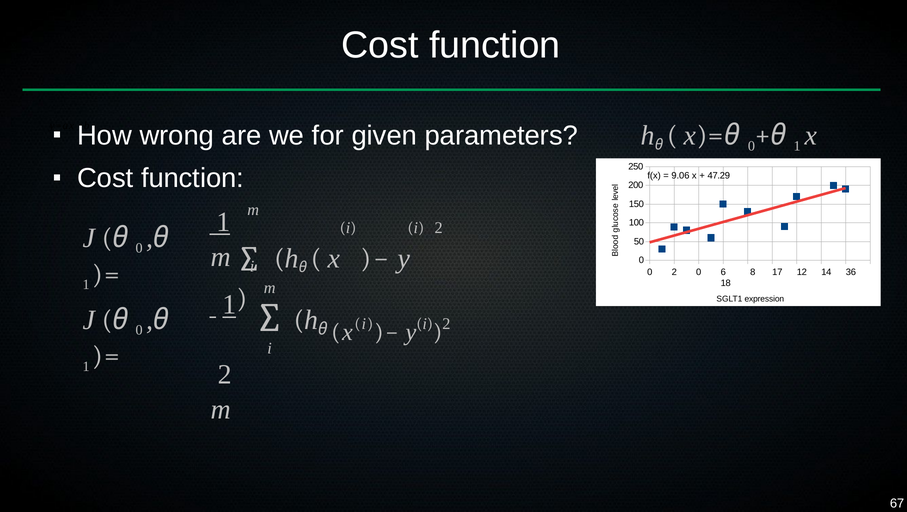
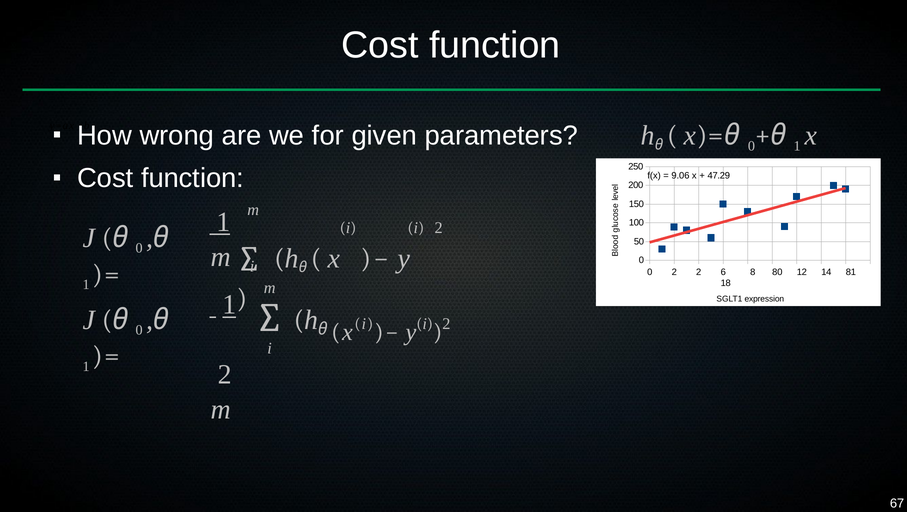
2 0: 0 -> 2 (699, 272)
17: 17 -> 80 (777, 272)
36: 36 -> 81 (851, 272)
